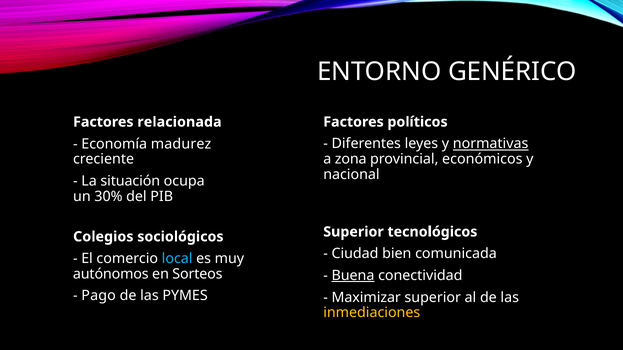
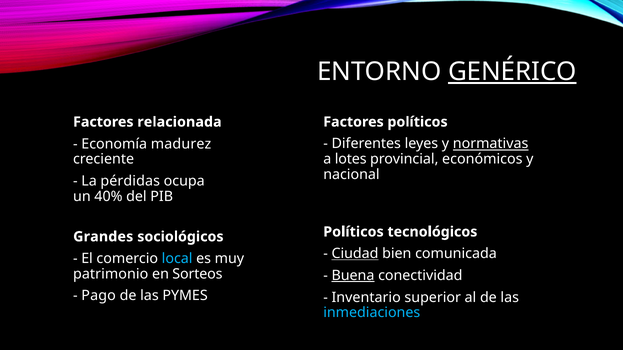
GENÉRICO underline: none -> present (512, 72)
zona: zona -> lotes (351, 159)
situación: situación -> pérdidas (130, 181)
30%: 30% -> 40% (108, 197)
Superior: Superior -> Políticos (353, 232)
Colegios: Colegios -> Grandes (103, 237)
Ciudad underline: none -> present (355, 254)
autónomos: autónomos -> patrimonio (111, 274)
Maximizar: Maximizar -> Inventario (366, 298)
inmediaciones colour: yellow -> light blue (372, 313)
